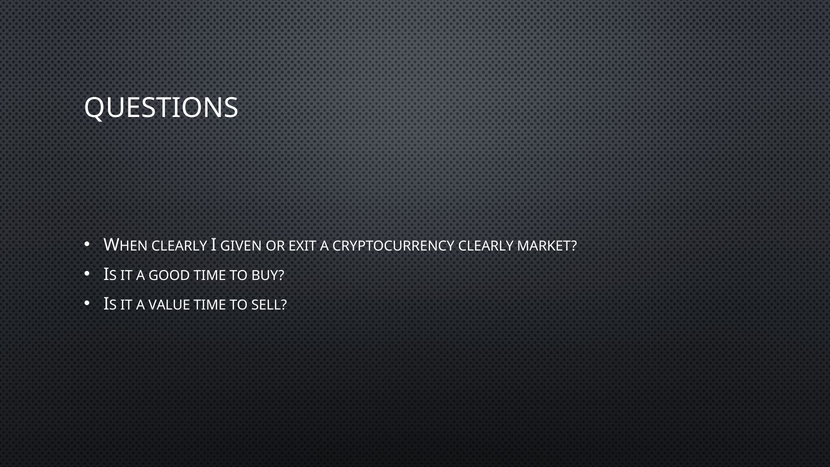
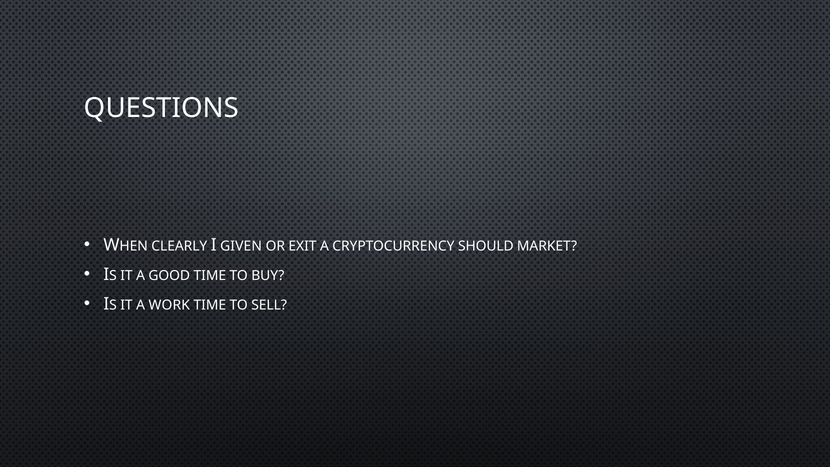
CRYPTOCURRENCY CLEARLY: CLEARLY -> SHOULD (486, 246)
VALUE: VALUE -> WORK (169, 305)
